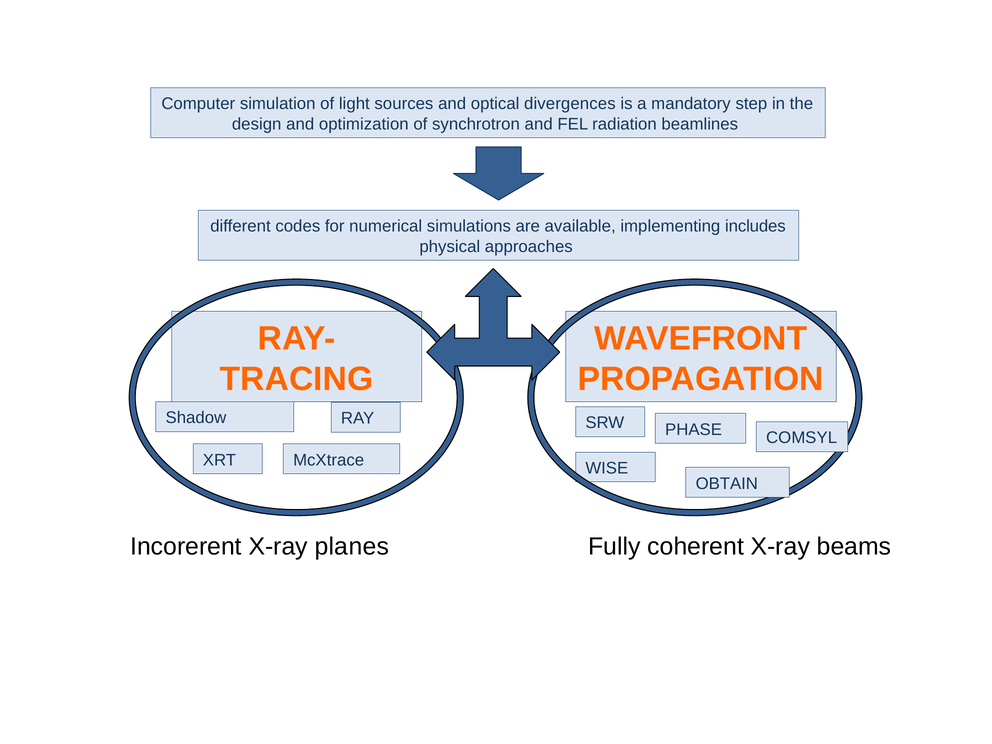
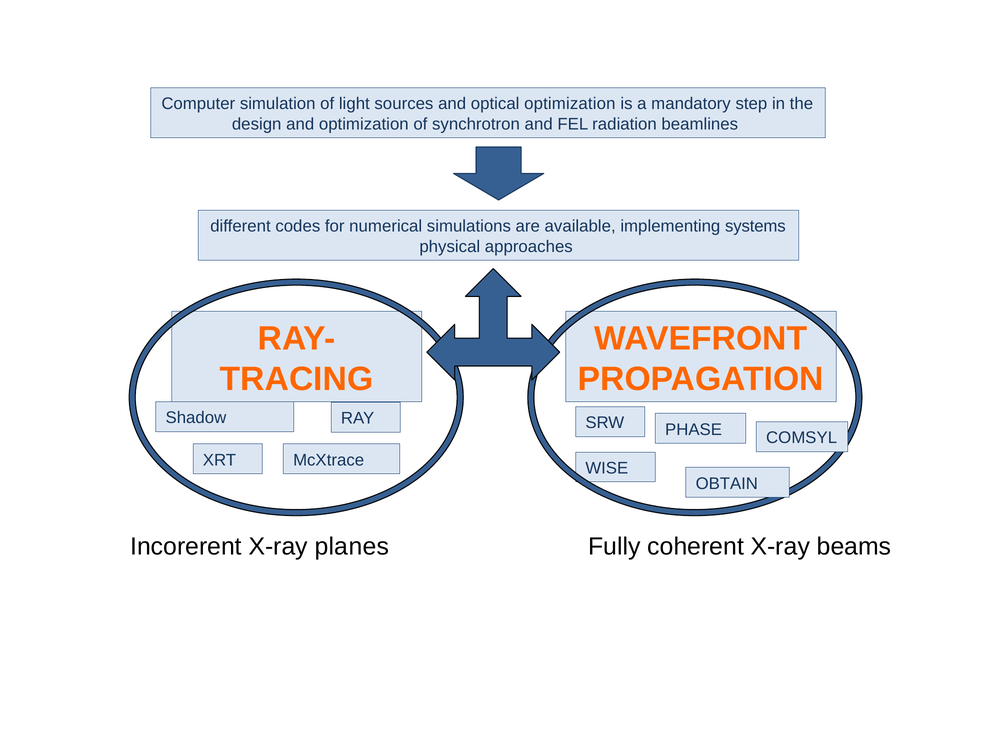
optical divergences: divergences -> optimization (570, 104)
includes: includes -> systems (755, 226)
